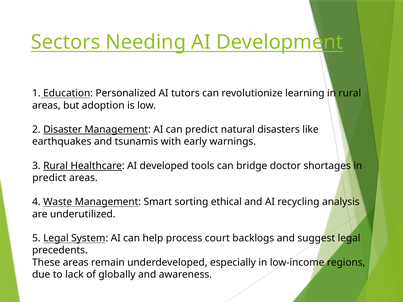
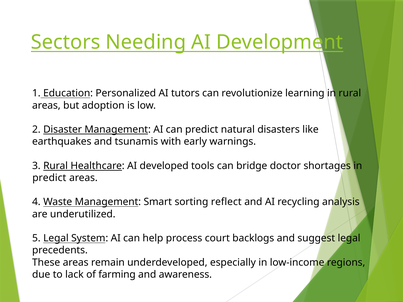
ethical: ethical -> reflect (226, 202)
globally: globally -> farming (117, 275)
